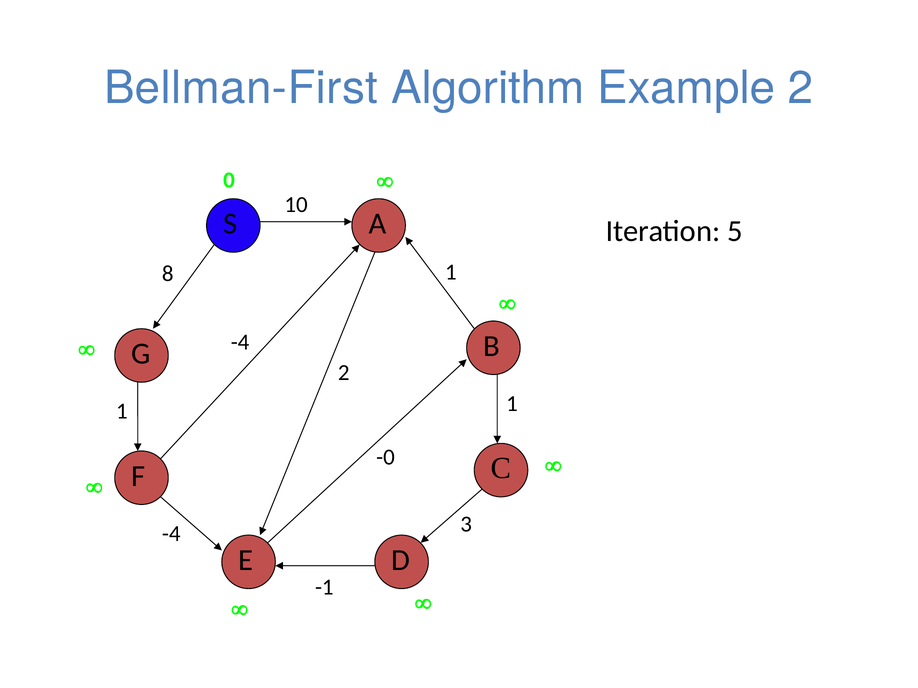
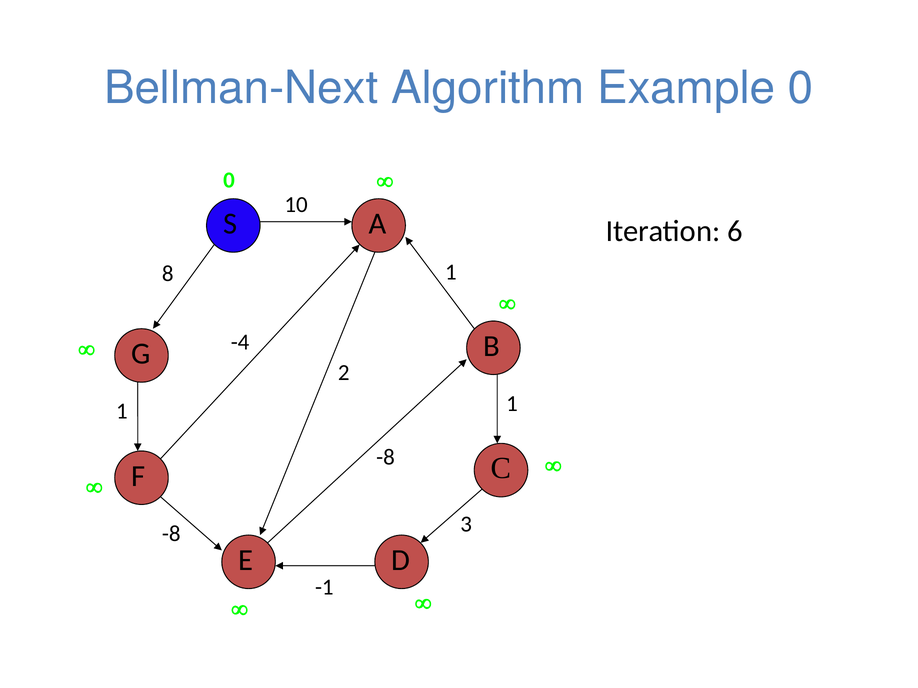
Bellman-First: Bellman-First -> Bellman-Next (241, 88)
Example 2: 2 -> 0 (801, 88)
5: 5 -> 6 (735, 232)
-0: -0 -> -8 (385, 457)
-4: -4 -> -8 (171, 534)
